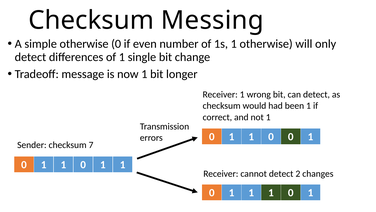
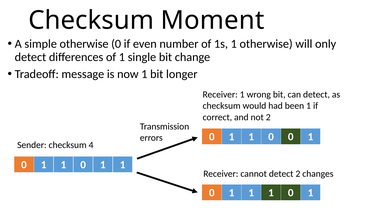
Messing: Messing -> Moment (212, 20)
not 1: 1 -> 2 (268, 117)
7: 7 -> 4 (91, 145)
